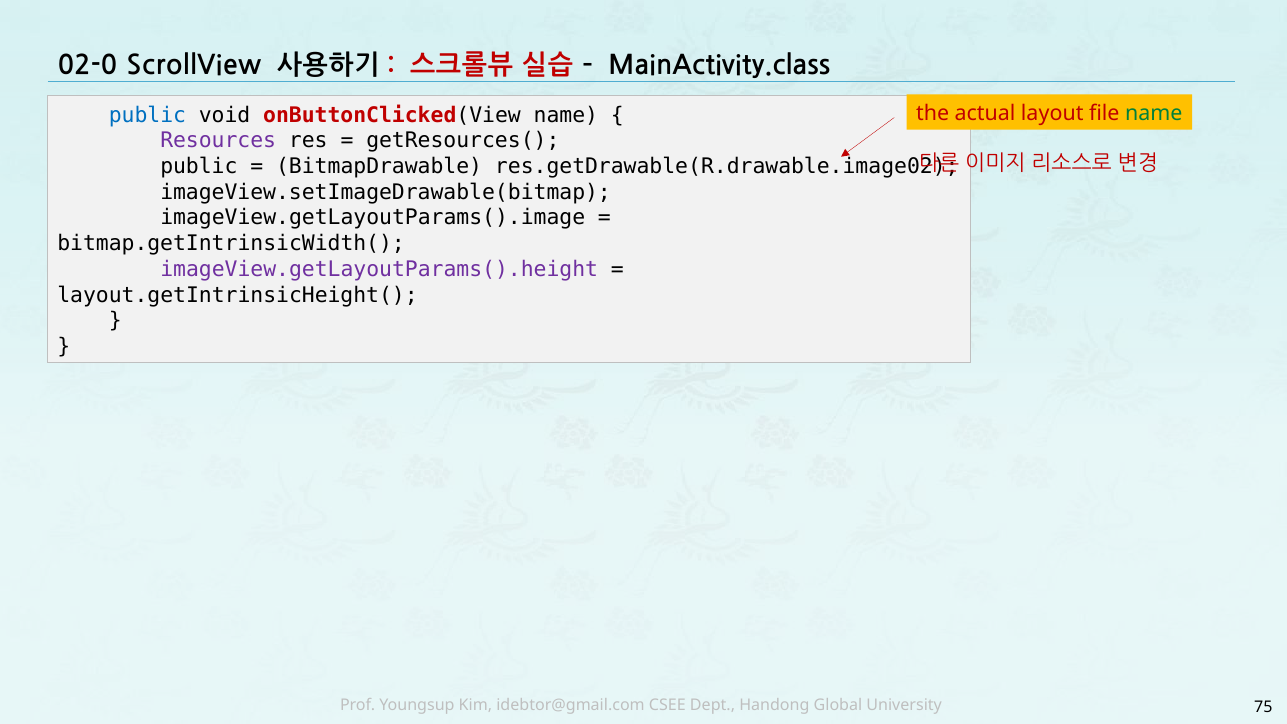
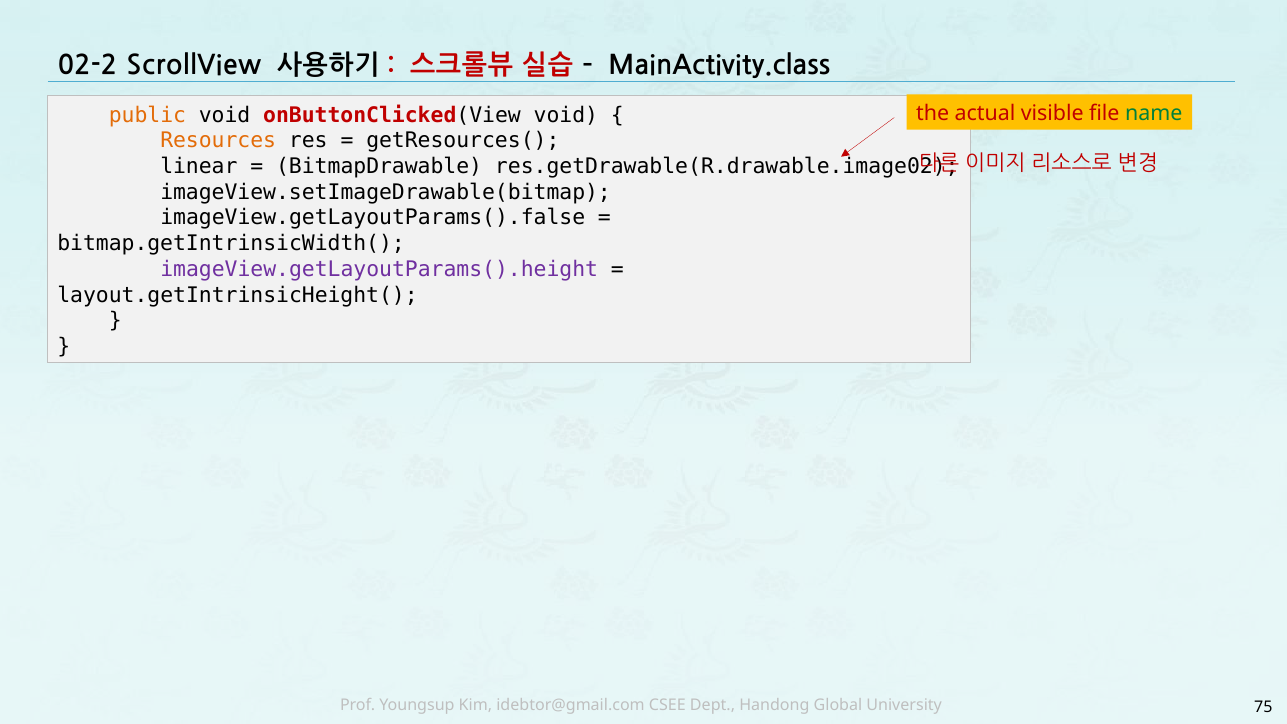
02-0: 02-0 -> 02-2 (87, 66)
public colour: blue -> orange (147, 115)
onButtonClicked(View name: name -> void (566, 115)
layout: layout -> visible (1052, 113)
Resources colour: purple -> orange (218, 141)
public: public -> linear (199, 166)
imageView.getLayoutParams().image: imageView.getLayoutParams().image -> imageView.getLayoutParams().false (373, 218)
